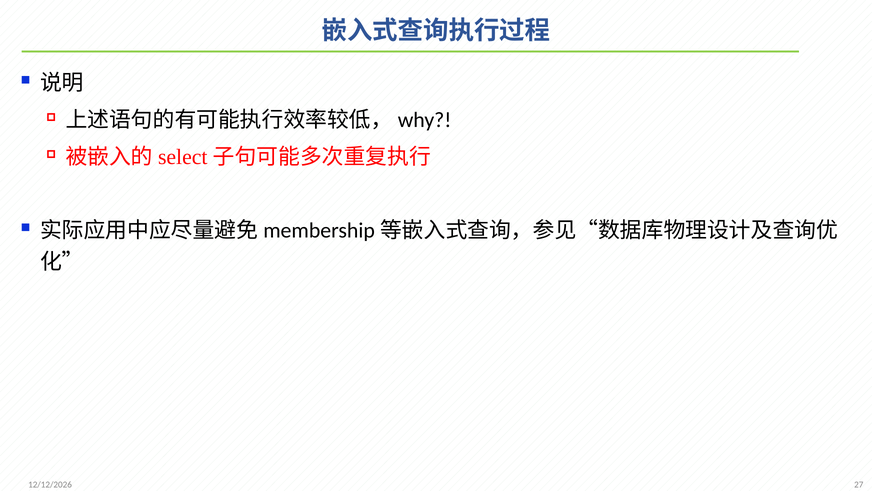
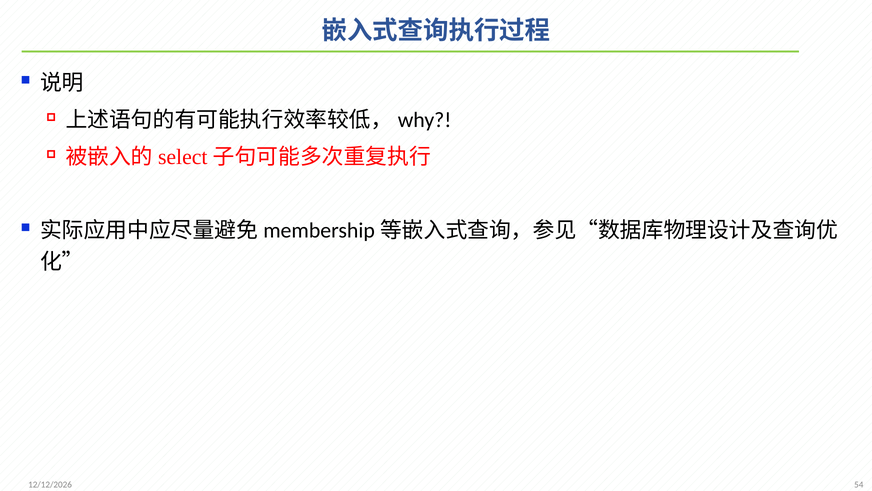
27: 27 -> 54 (859, 484)
